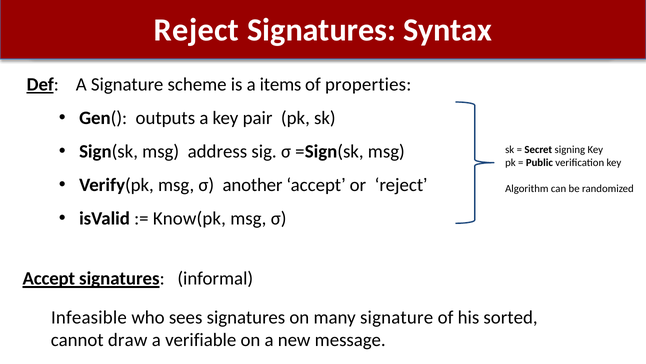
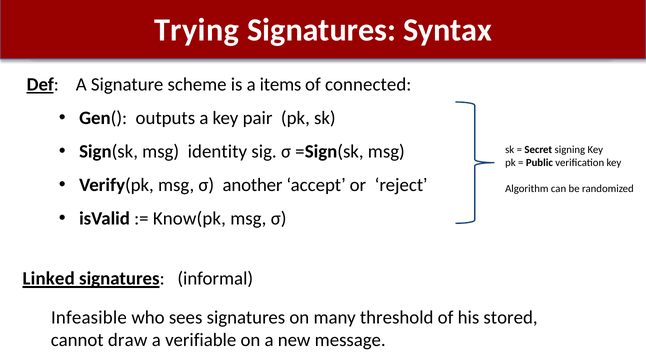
Reject: Reject -> Trying (197, 30)
properties: properties -> connected (368, 85)
address: address -> identity (217, 151)
Accept: Accept -> Linked (49, 278)
many signature: signature -> threshold (397, 317)
sorted: sorted -> stored (511, 317)
